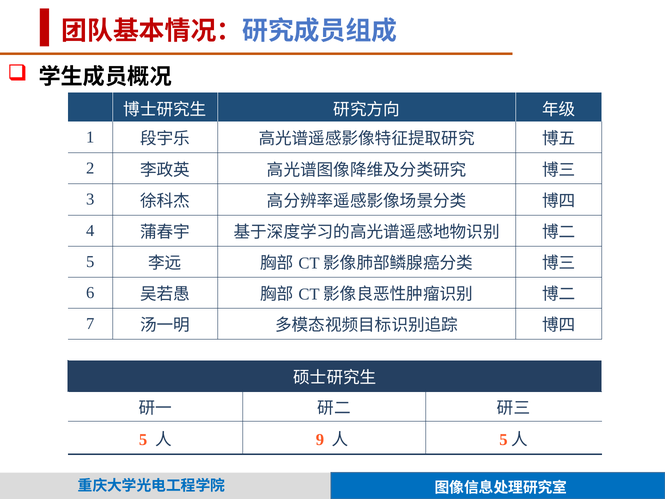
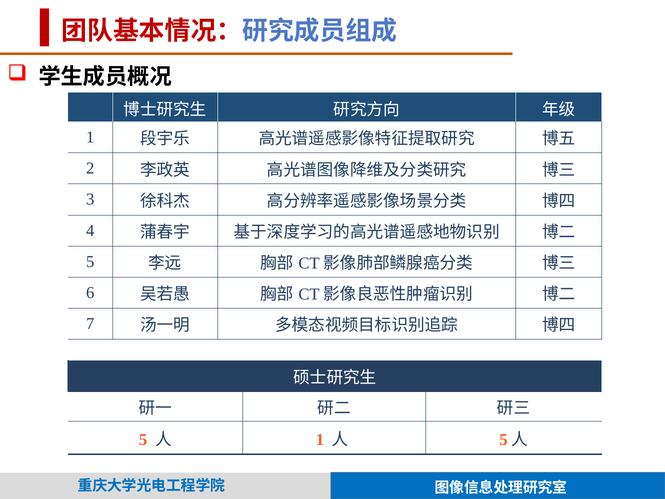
9: 9 -> 1 (320, 439)
